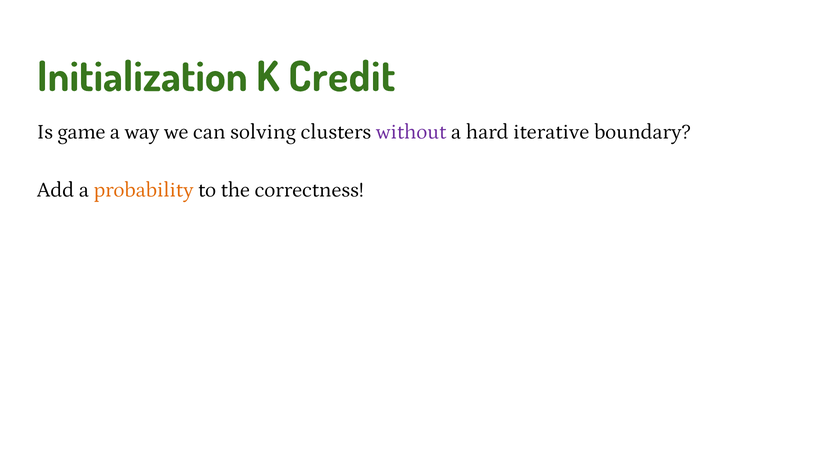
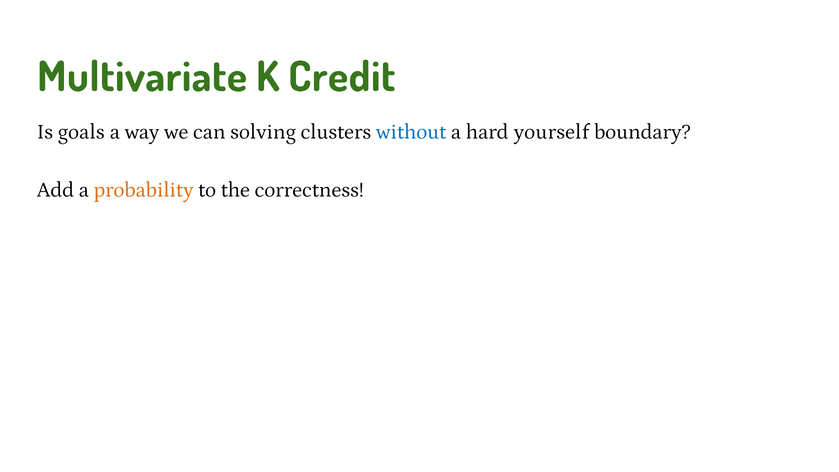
Initialization: Initialization -> Multivariate (142, 77)
game: game -> goals (81, 132)
without colour: purple -> blue (411, 132)
iterative: iterative -> yourself (551, 132)
